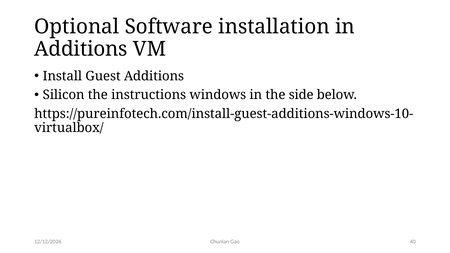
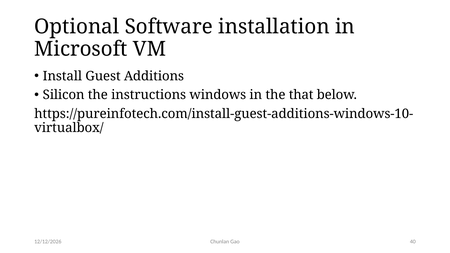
Additions: Additions -> Microsoft (81, 49)
side: side -> that (301, 95)
